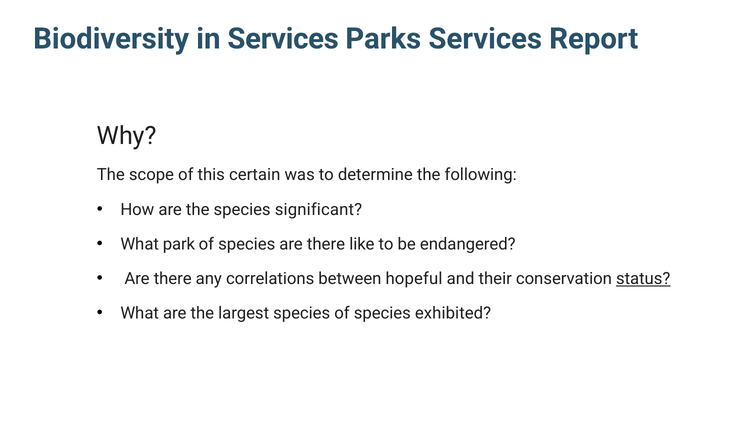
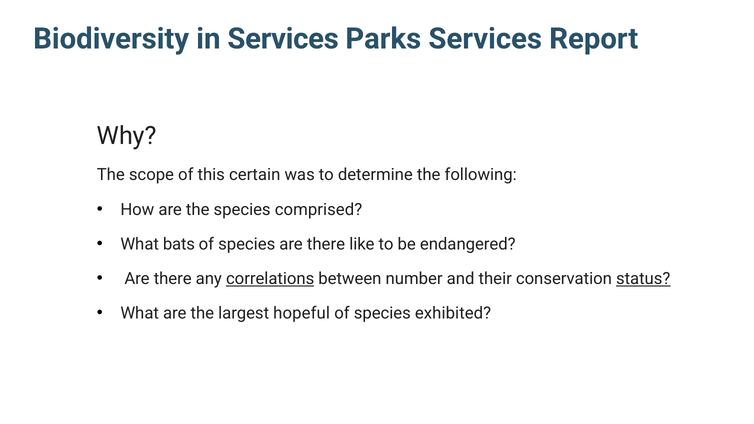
significant: significant -> comprised (318, 210)
park: park -> bats (179, 244)
correlations underline: none -> present (270, 279)
hopeful: hopeful -> number (414, 279)
largest species: species -> hopeful (302, 313)
